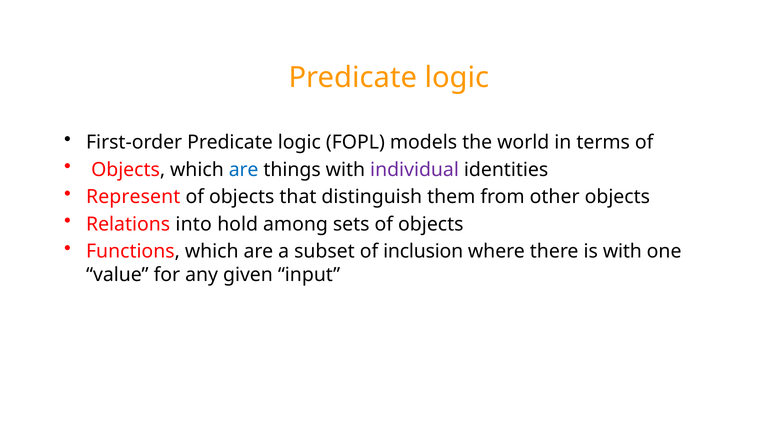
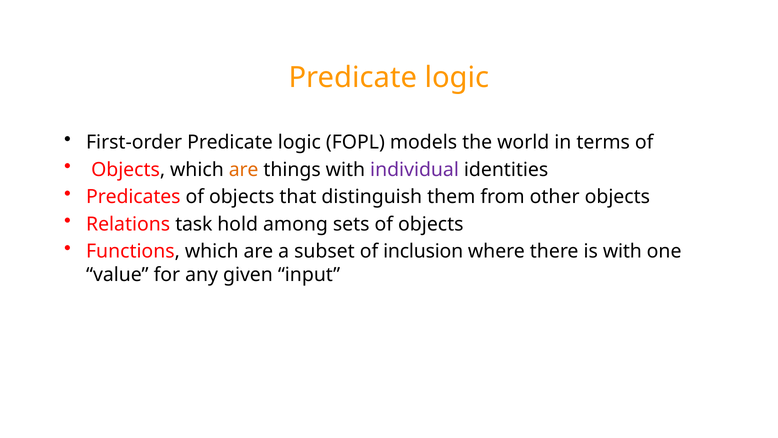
are colour: blue -> orange (244, 170)
Represent: Represent -> Predicates (133, 197)
into: into -> task (194, 224)
